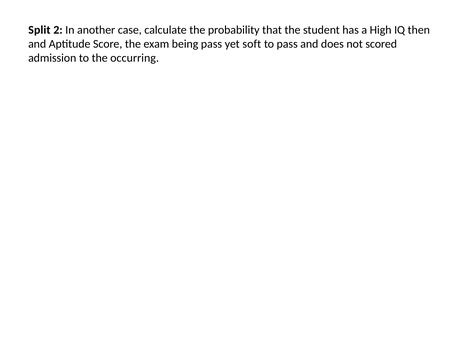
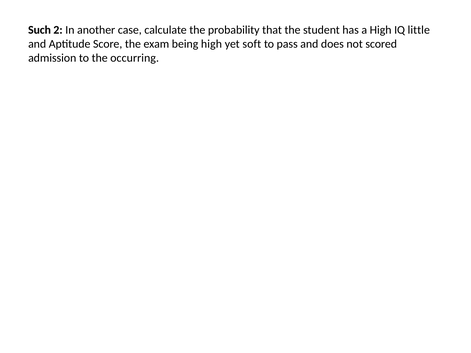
Split: Split -> Such (40, 30)
then: then -> little (419, 30)
being pass: pass -> high (211, 44)
